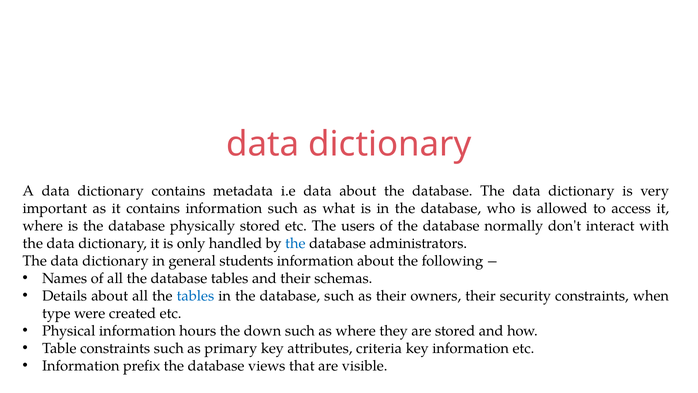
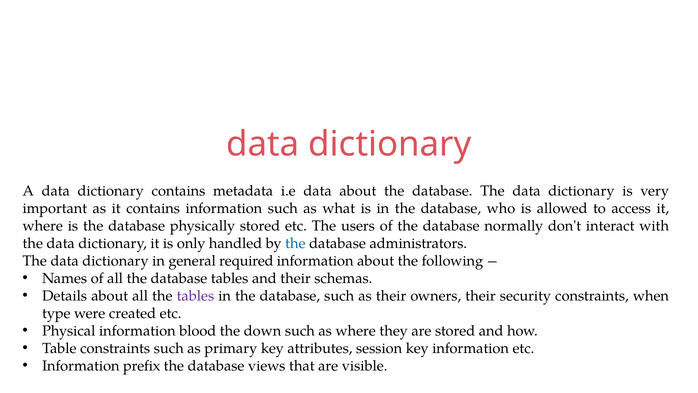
students: students -> required (246, 261)
tables colour: blue -> purple (195, 296)
hours: hours -> blood (198, 331)
criteria: criteria -> session (379, 348)
